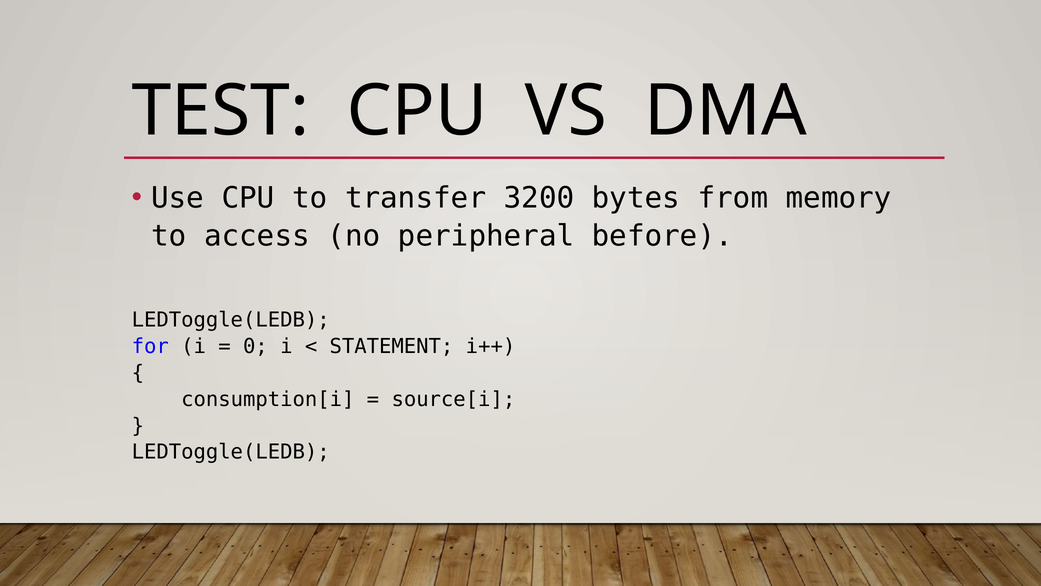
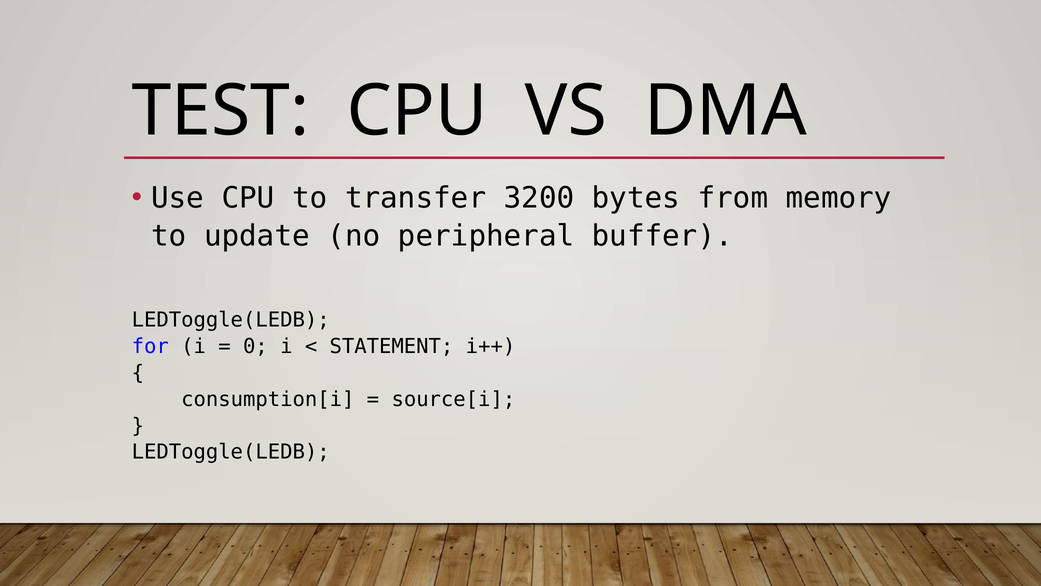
access: access -> update (257, 236)
before: before -> buffer (662, 236)
